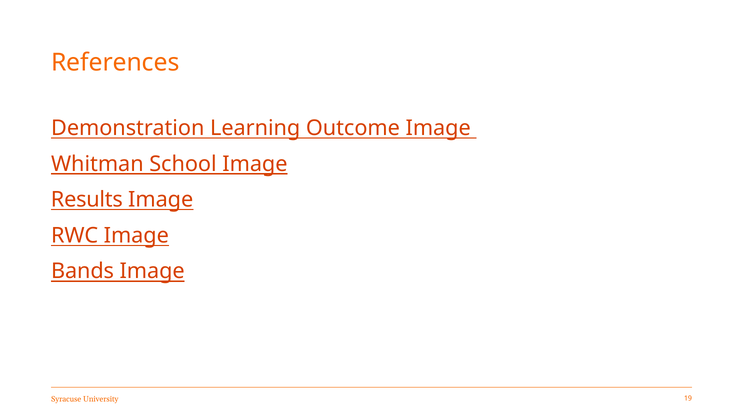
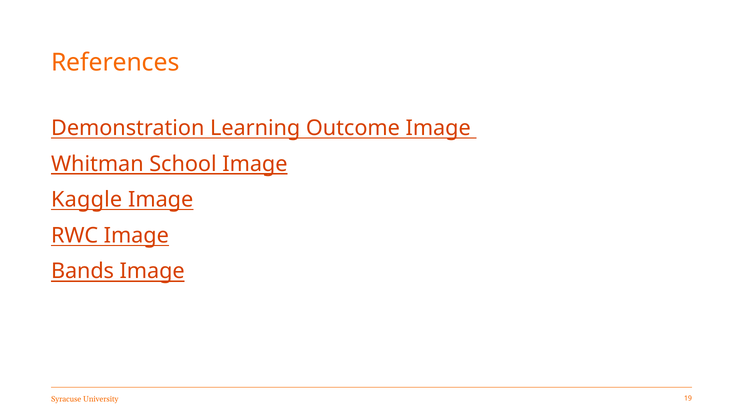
Results: Results -> Kaggle (87, 200)
